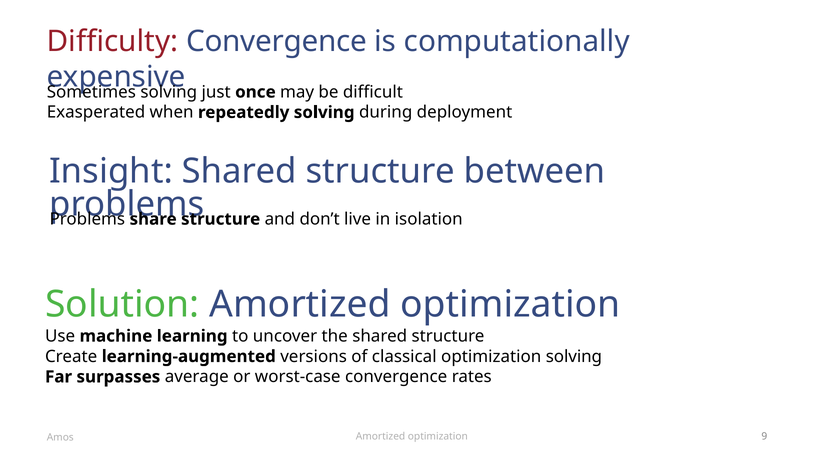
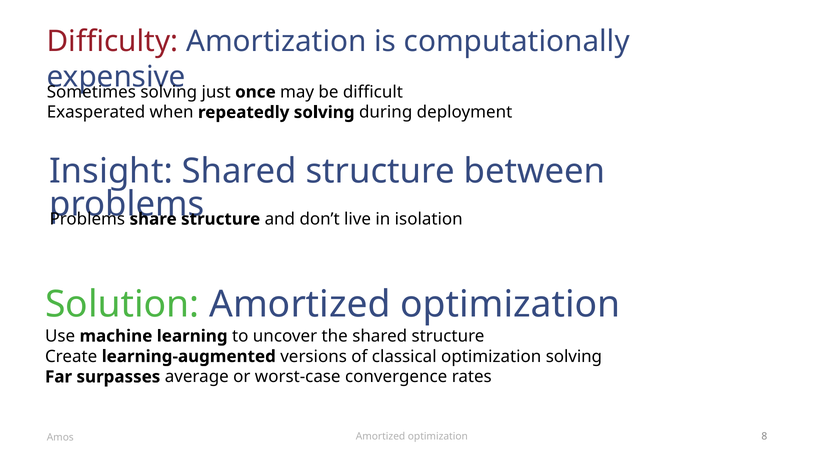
Difficulty Convergence: Convergence -> Amortization (276, 41)
9: 9 -> 8 (764, 436)
